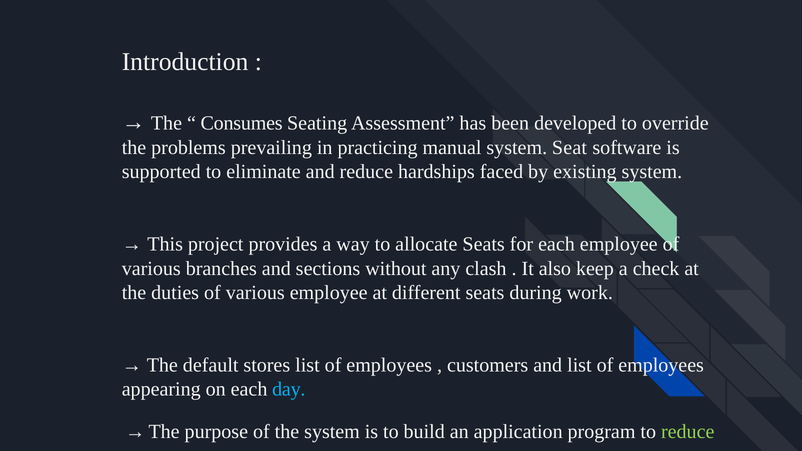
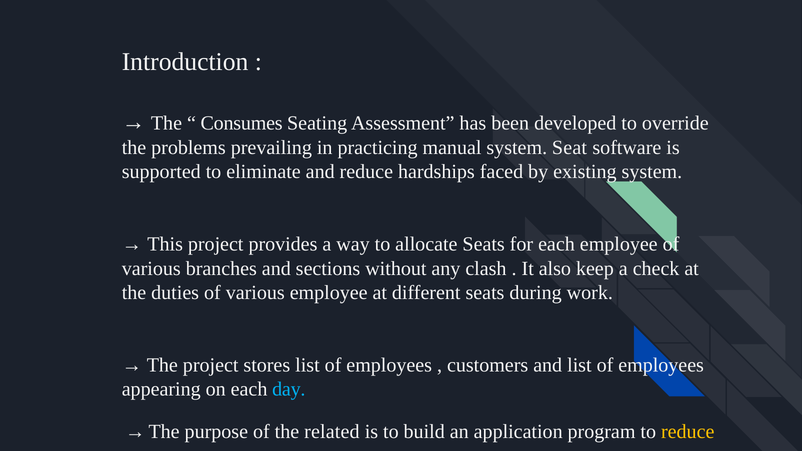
The default: default -> project (211, 365)
the system: system -> related (332, 432)
reduce colour: light green -> yellow (688, 432)
